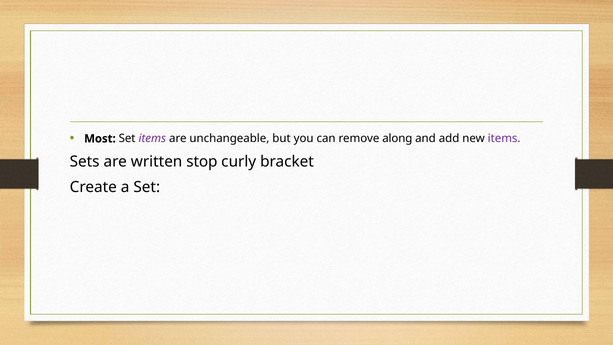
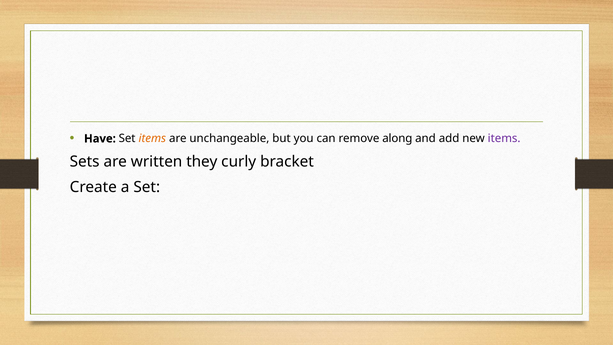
Most: Most -> Have (100, 139)
items colour: purple -> orange (152, 139)
stop: stop -> they (202, 162)
